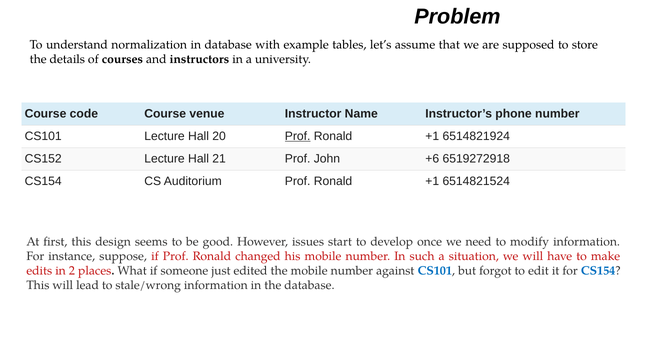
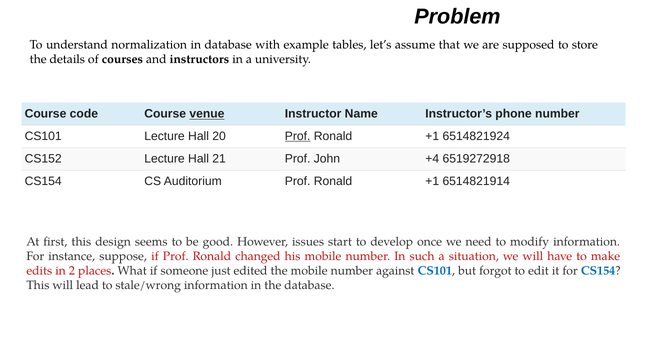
venue underline: none -> present (207, 114)
+6: +6 -> +4 (432, 159)
6514821524: 6514821524 -> 6514821914 (476, 181)
